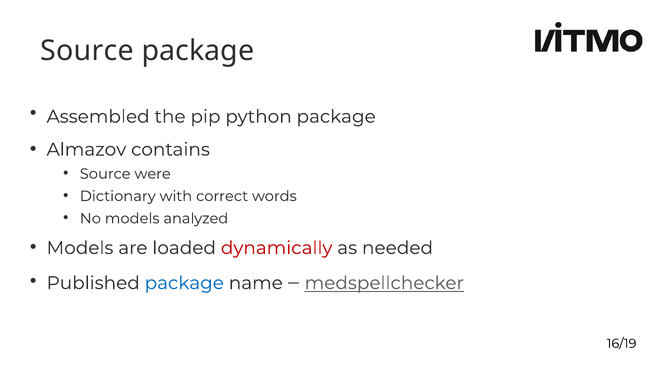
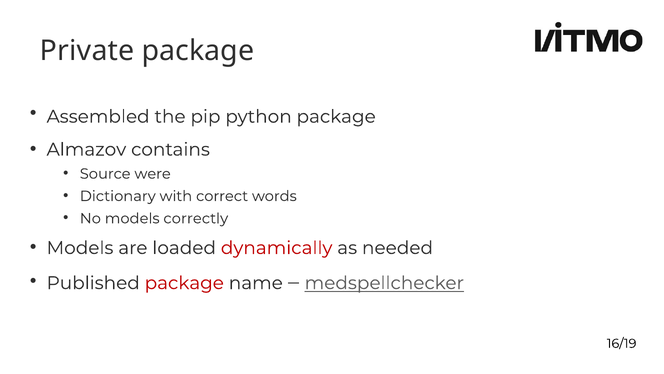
Source: Source -> Private (87, 51)
analyzed: analyzed -> correctly (196, 218)
package colour: blue -> red (184, 283)
